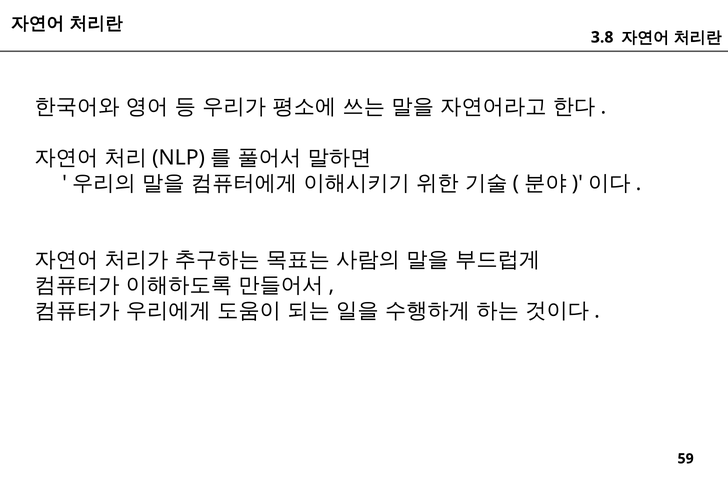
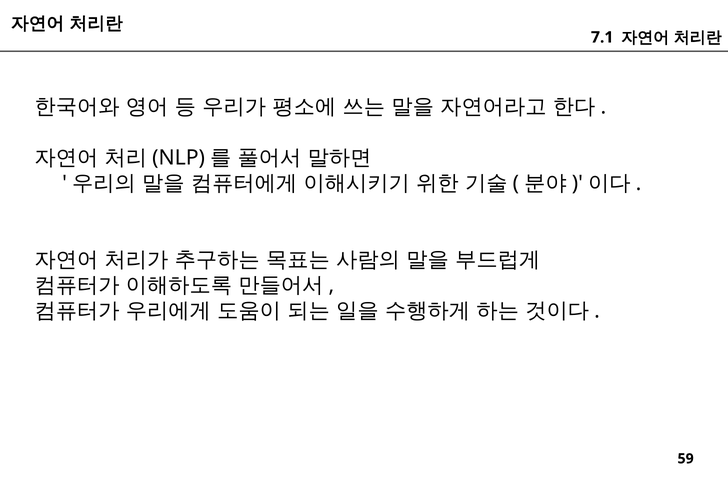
3.8: 3.8 -> 7.1 (602, 37)
